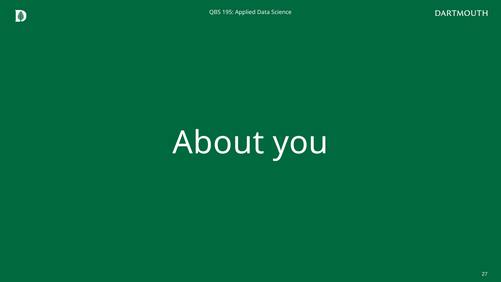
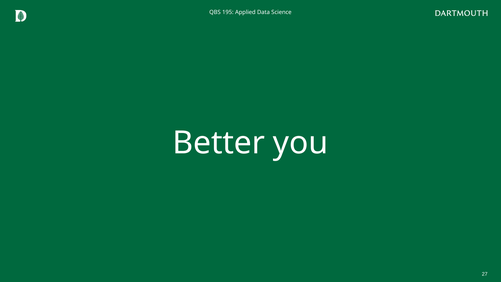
About: About -> Better (219, 143)
